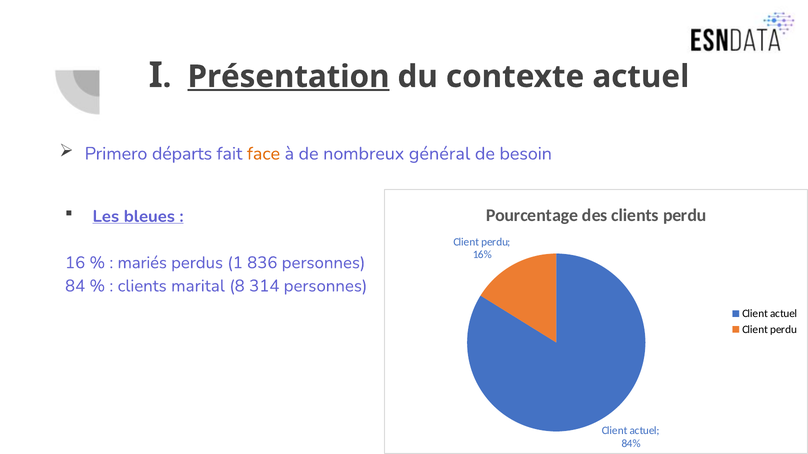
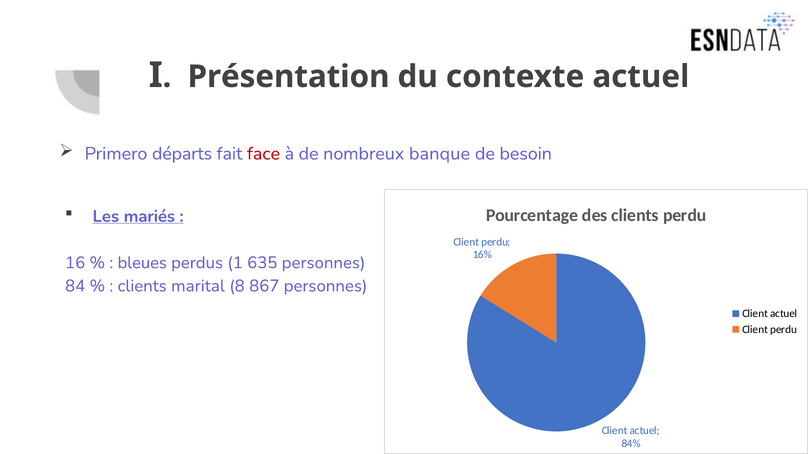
Présentation underline: present -> none (289, 77)
face colour: orange -> red (264, 154)
général: général -> banque (440, 154)
bleues: bleues -> mariés (149, 217)
mariés: mariés -> bleues (142, 263)
836: 836 -> 635 (262, 263)
314: 314 -> 867 (264, 286)
